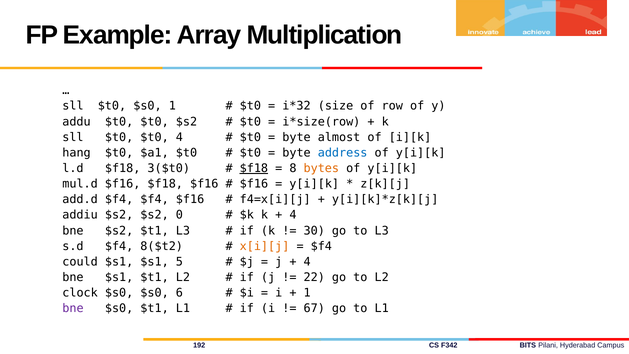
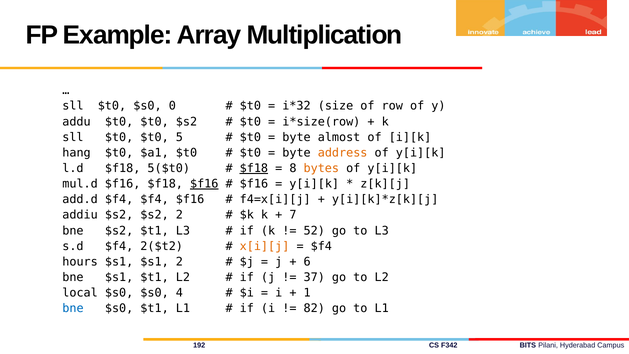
$s0 1: 1 -> 0 (172, 106)
$t0 4: 4 -> 5 (179, 137)
address colour: blue -> orange (343, 153)
3($t0: 3($t0 -> 5($t0 (169, 168)
$f16 underline: none -> present (204, 184)
$s2 0: 0 -> 2 (179, 215)
4: 4 -> 7 (293, 215)
30: 30 -> 52 (314, 231)
8($t2: 8($t2 -> 2($t2 (162, 246)
could: could -> hours (80, 262)
$s1 5: 5 -> 2 (179, 262)
4: 4 -> 6 (307, 262)
22: 22 -> 37 (314, 277)
clock: clock -> local (80, 293)
6: 6 -> 4 (179, 293)
bne colour: purple -> blue (73, 308)
67: 67 -> 82 (314, 308)
